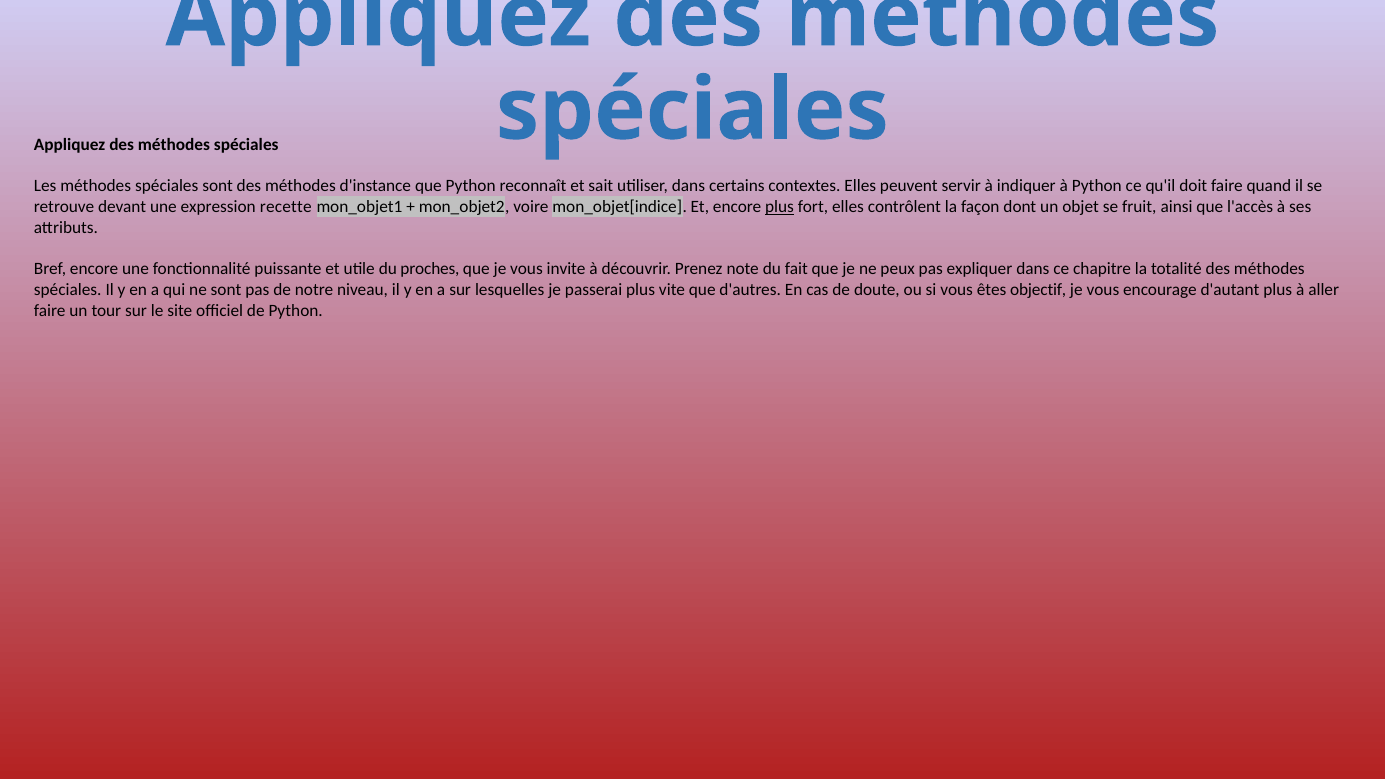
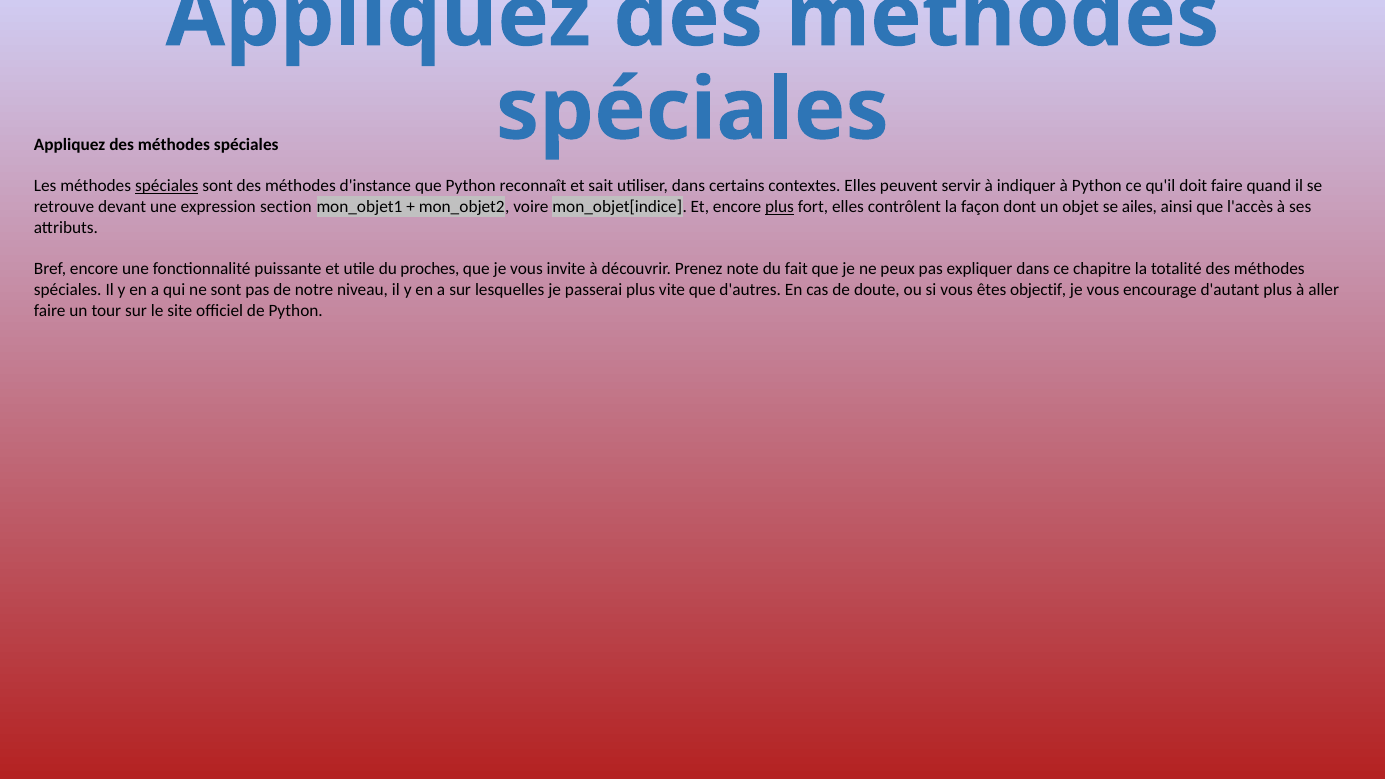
spéciales underline: none -> present (167, 186)
recette: recette -> section (286, 207)
fruit: fruit -> ailes (1139, 207)
